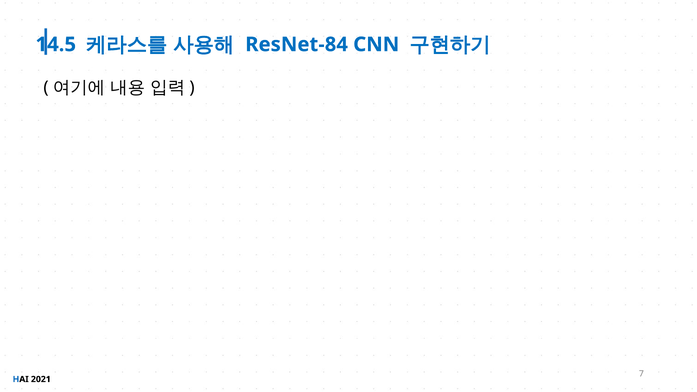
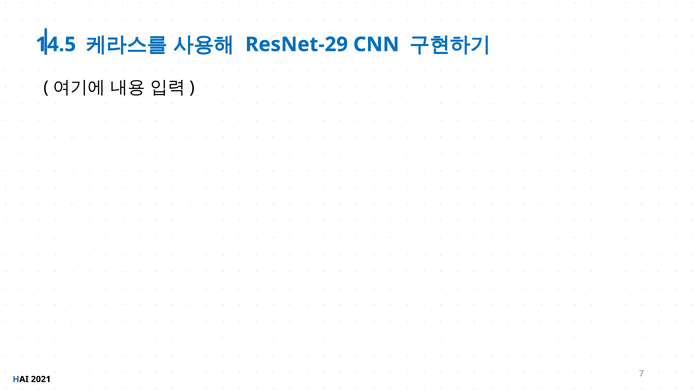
ResNet-84: ResNet-84 -> ResNet-29 (297, 44)
